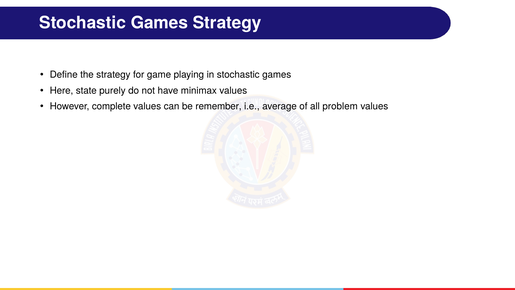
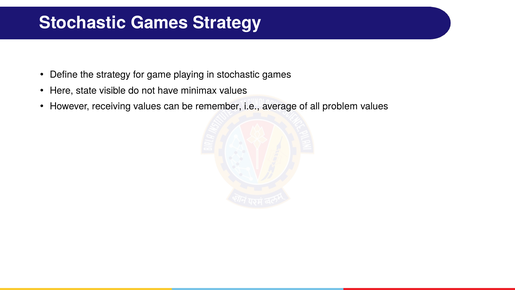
purely: purely -> visible (112, 90)
complete: complete -> receiving (111, 106)
